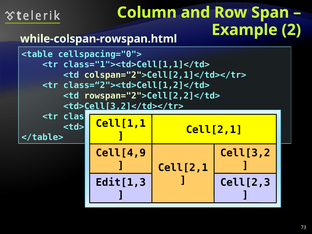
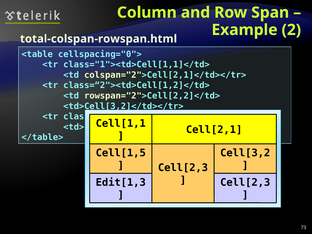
while-colspan-rowspan.html: while-colspan-rowspan.html -> total-colspan-rowspan.html (98, 39)
Cell[4,9: Cell[4,9 -> Cell[1,5 (121, 153)
Cell[2,1: Cell[2,1 -> Cell[2,3 (183, 168)
